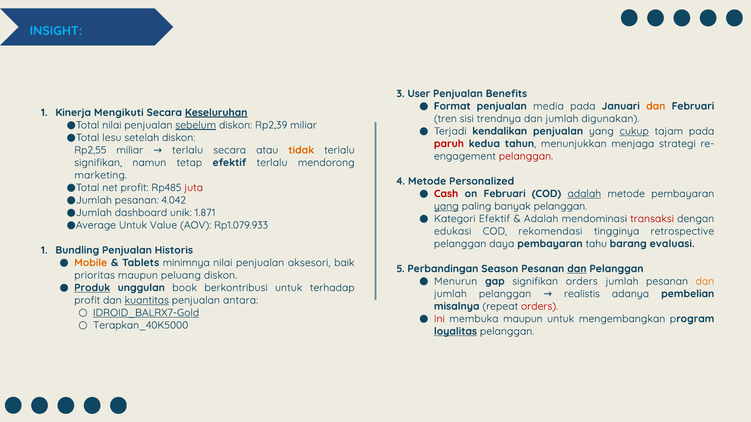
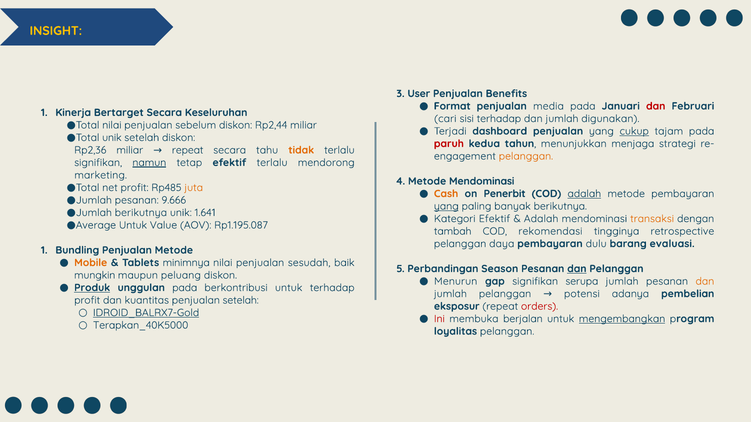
INSIGHT colour: light blue -> yellow (56, 31)
dan colour: orange -> red (656, 106)
Mengikuti: Mengikuti -> Bertarget (119, 113)
Keseluruhan underline: present -> none (216, 113)
tren: tren -> cari (445, 119)
sisi trendnya: trendnya -> terhadap (499, 119)
sebelum underline: present -> none (196, 125)
Rp2,39: Rp2,39 -> Rp2,44 (271, 125)
kendalikan: kendalikan -> dashboard (500, 131)
lesu: lesu -> unik (112, 138)
Rp2,55: Rp2,55 -> Rp2,36 (90, 150)
miliar terlalu: terlalu -> repeat (188, 150)
atau: atau -> tahu (267, 150)
pelanggan colour: red -> orange (526, 156)
namun underline: none -> present (149, 163)
Metode Personalized: Personalized -> Mendominasi (482, 181)
juta colour: red -> orange (194, 188)
Cash colour: red -> orange (446, 194)
on Februari: Februari -> Penerbit (505, 194)
4.042: 4.042 -> 9.666 (174, 200)
banyak pelanggan: pelanggan -> berikutnya (560, 206)
dashboard: dashboard -> berikutnya (141, 213)
1.871: 1.871 -> 1.641 (205, 213)
transaksi colour: red -> orange (652, 219)
Rp1.079.933: Rp1.079.933 -> Rp1.195.087 (241, 225)
edukasi: edukasi -> tambah (453, 231)
tahu: tahu -> dulu (596, 244)
Penjualan Historis: Historis -> Metode (174, 250)
aksesori: aksesori -> sesudah (309, 263)
prioritas: prioritas -> mungkin (95, 275)
signifikan orders: orders -> serupa (582, 282)
unggulan book: book -> pada (185, 288)
realistis: realistis -> potensi (582, 294)
kuantitas underline: present -> none (147, 300)
penjualan antara: antara -> setelah (241, 300)
misalnya: misalnya -> eksposur (457, 307)
membuka maupun: maupun -> berjalan (523, 319)
mengembangkan underline: none -> present (622, 319)
loyalitas underline: present -> none (455, 332)
